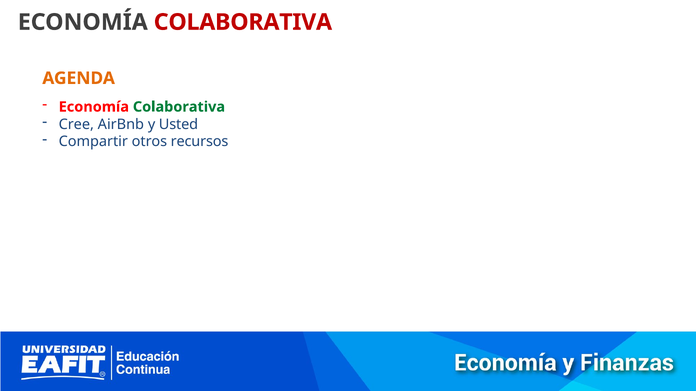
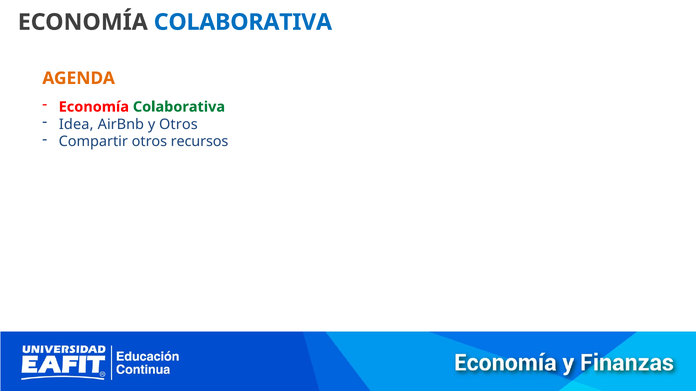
COLABORATIVA colour: red -> blue (243, 22)
Cree: Cree -> Idea (76, 124)
y Usted: Usted -> Otros (178, 124)
